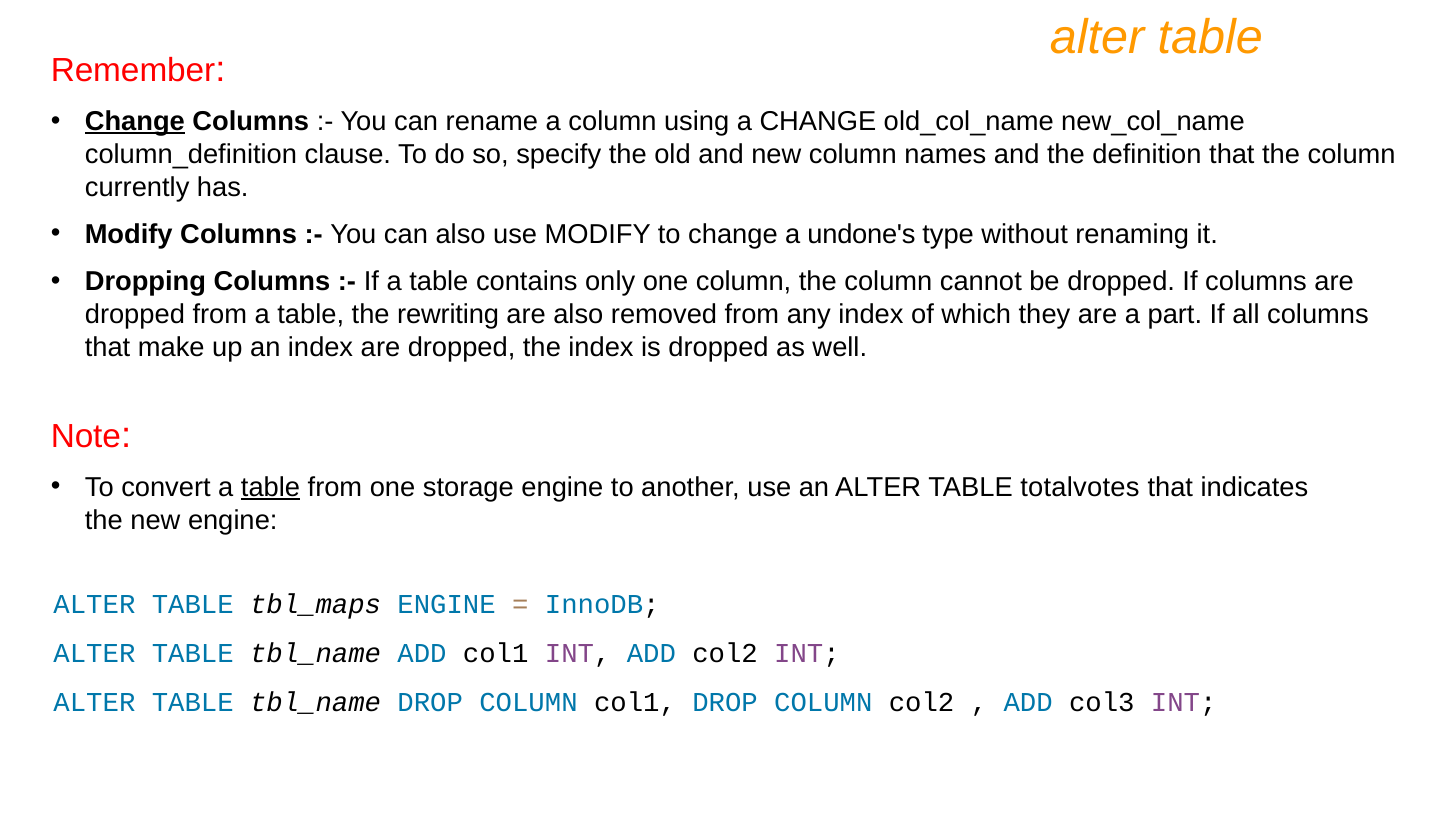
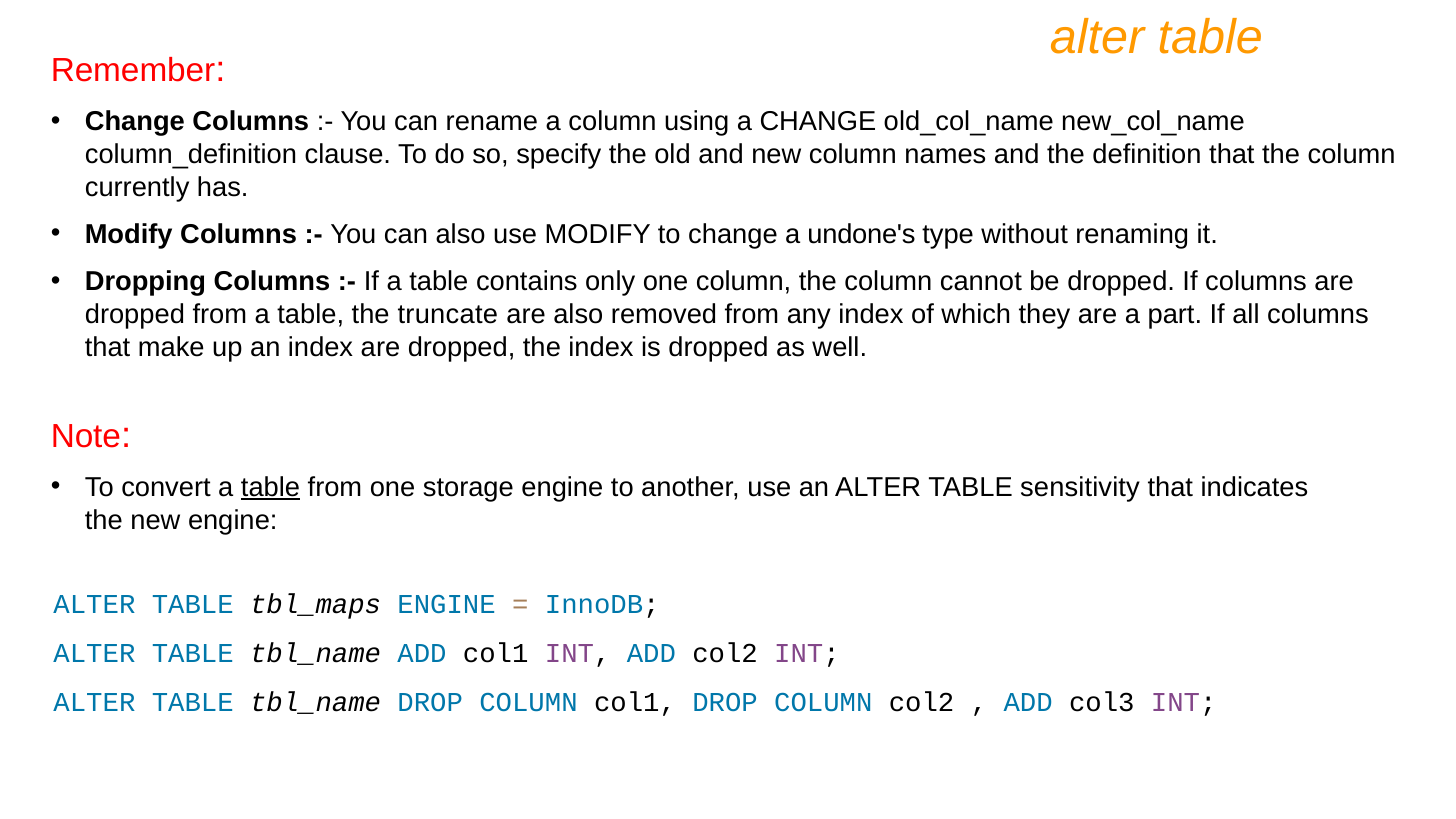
Change underline: present -> none (135, 122)
rewriting: rewriting -> truncate (448, 314)
totalvotes: totalvotes -> sensitivity (1080, 487)
